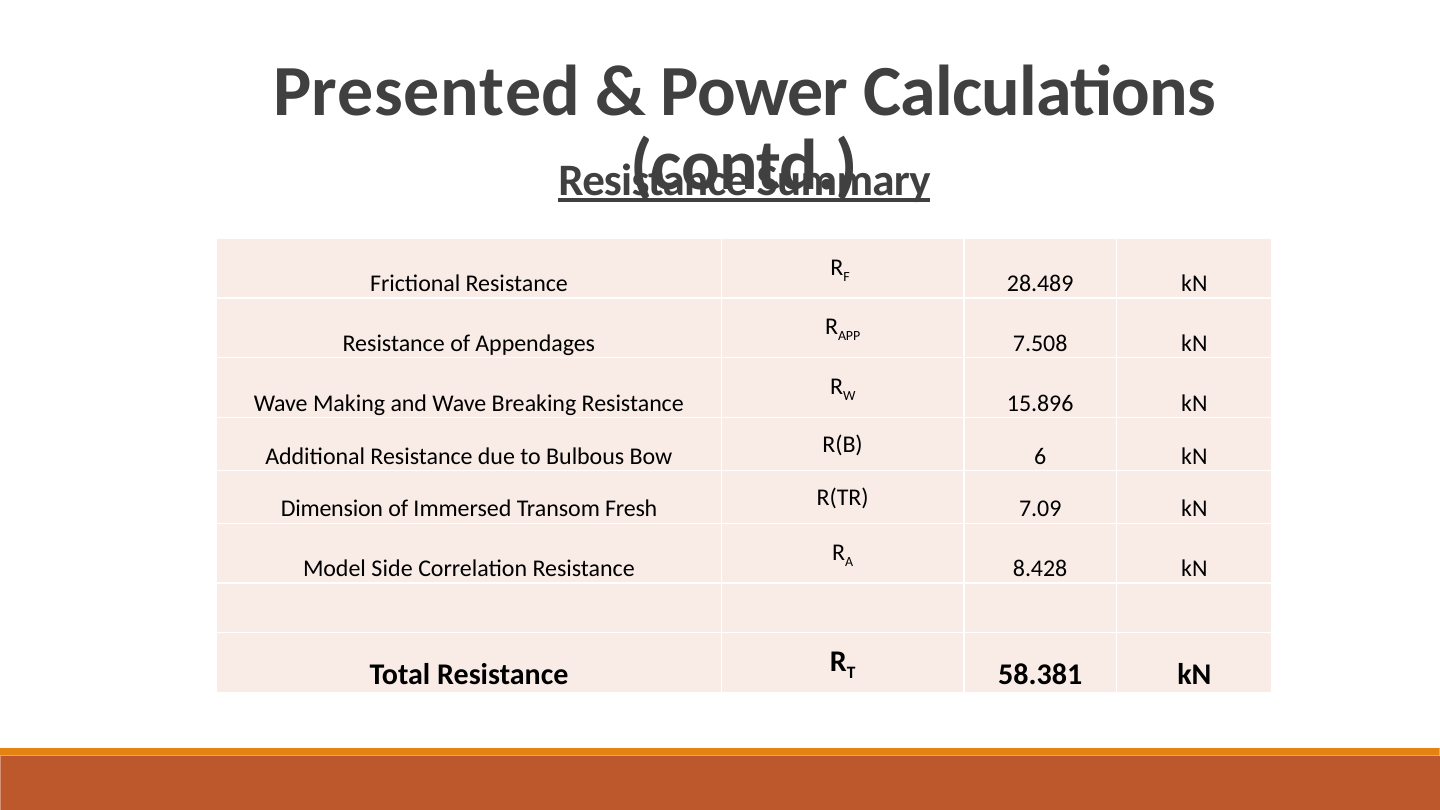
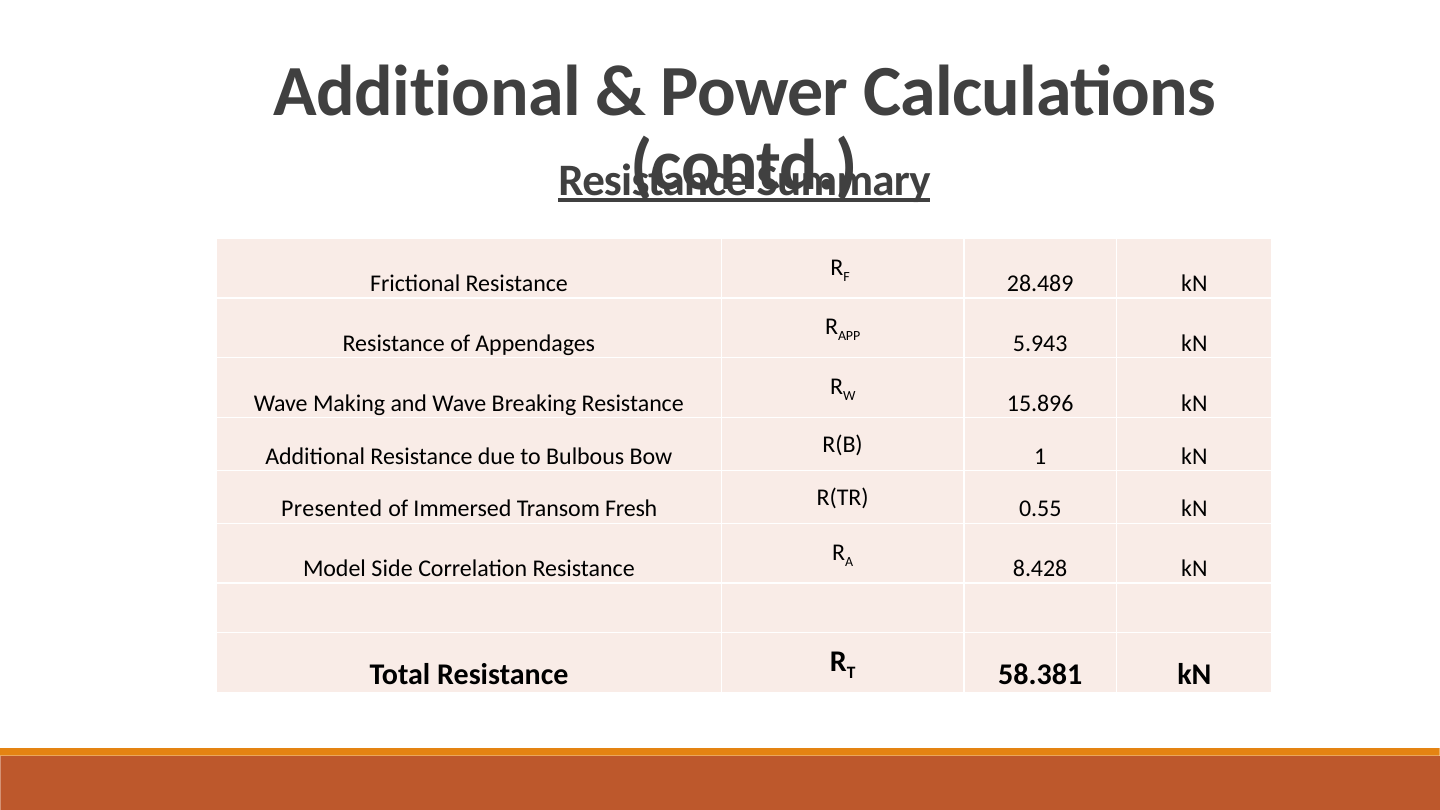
Presented: Presented -> Additional (427, 92)
7.508: 7.508 -> 5.943 (1040, 343)
6: 6 -> 1 (1040, 456)
Dimension: Dimension -> Presented (332, 509)
7.09: 7.09 -> 0.55 (1040, 509)
